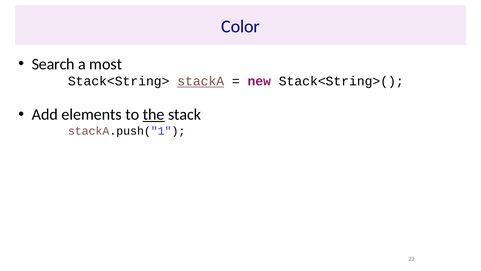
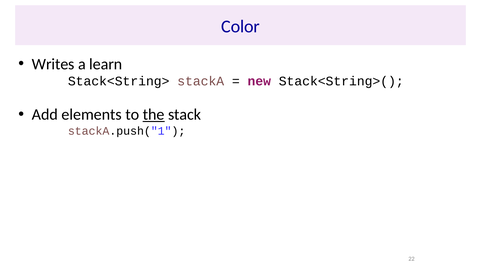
Search: Search -> Writes (53, 64)
most: most -> learn (106, 64)
stackA underline: present -> none (201, 81)
